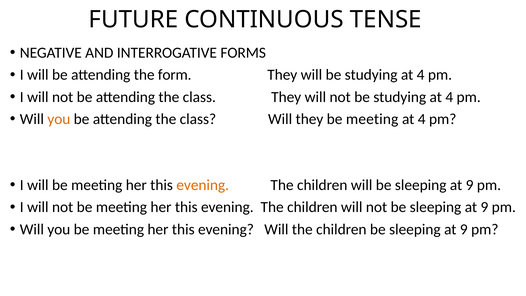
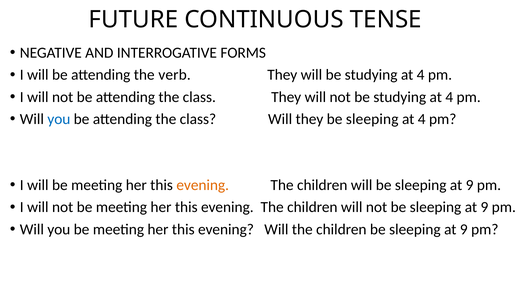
form: form -> verb (175, 75)
you colour: orange -> blue (59, 119)
they be meeting: meeting -> sleeping (372, 119)
